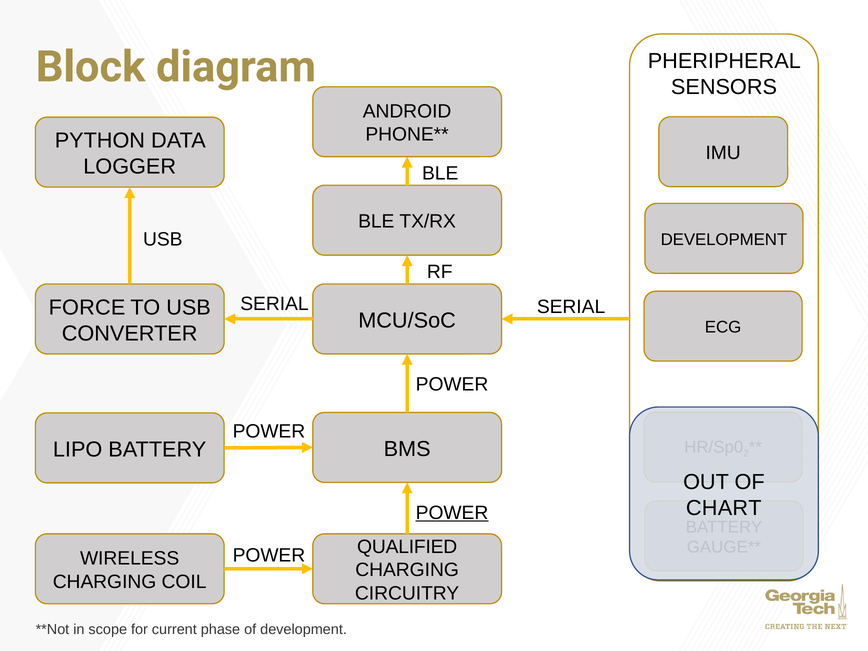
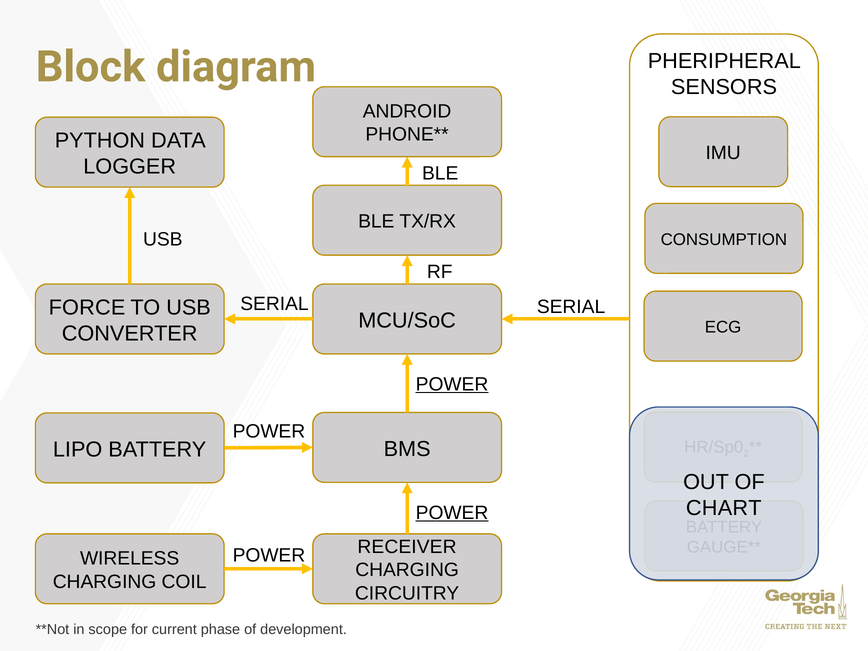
DEVELOPMENT: DEVELOPMENT -> CONSUMPTION (724, 240)
POWER underline: none -> present (452, 384)
QUALIFIED: QUALIFIED -> RECEIVER (407, 547)
